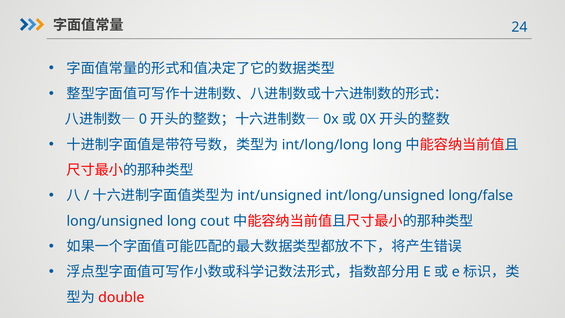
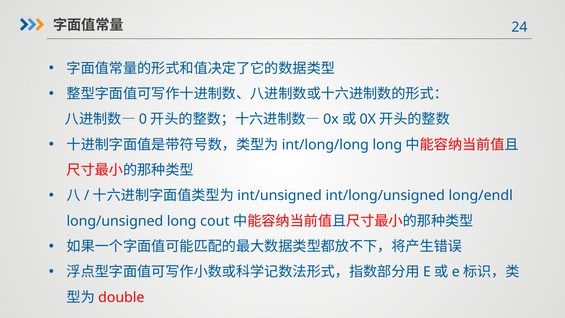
long/false: long/false -> long/endl (481, 195)
